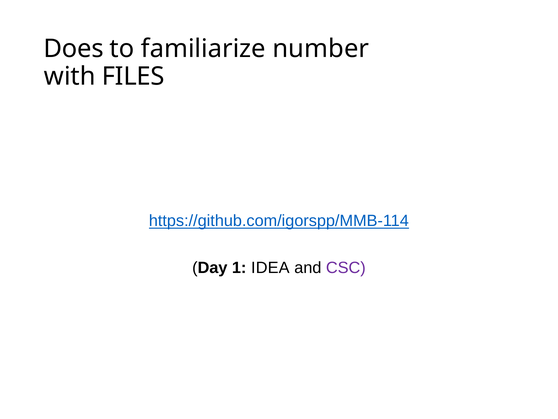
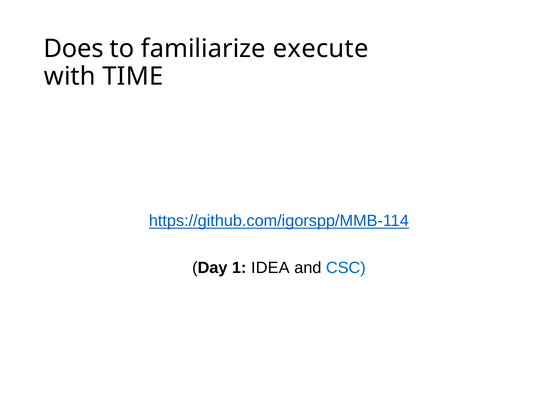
number: number -> execute (321, 49)
FILES: FILES -> TIME (133, 76)
CSC colour: purple -> blue (346, 267)
